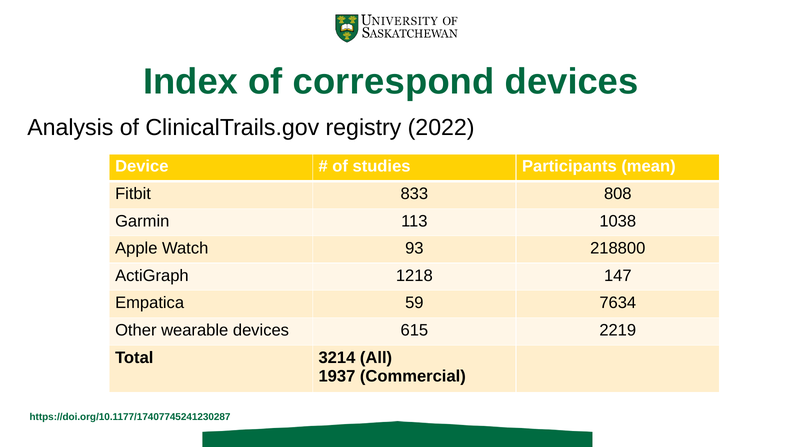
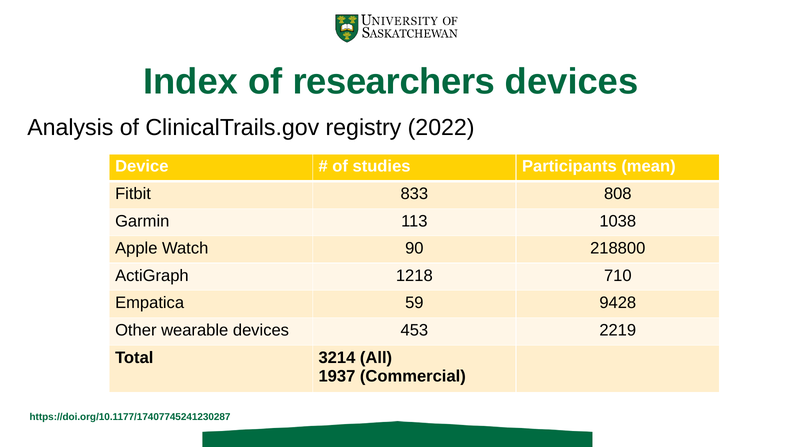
correspond: correspond -> researchers (394, 82)
93: 93 -> 90 (414, 248)
147: 147 -> 710 (618, 275)
7634: 7634 -> 9428 (618, 303)
615: 615 -> 453 (414, 330)
